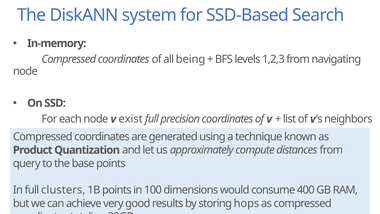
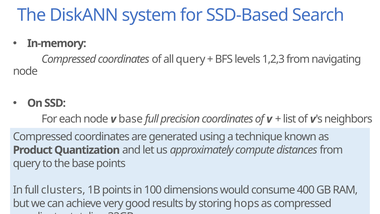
all being: being -> query (191, 59)
v exist: exist -> base (131, 119)
